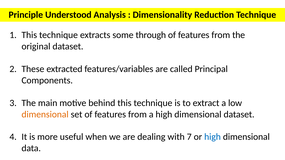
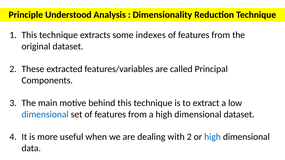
through: through -> indexes (151, 35)
dimensional colour: orange -> blue (45, 114)
with 7: 7 -> 2 (189, 137)
